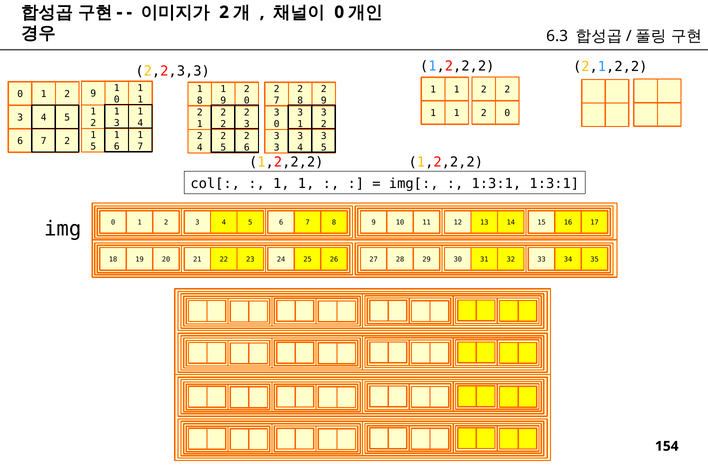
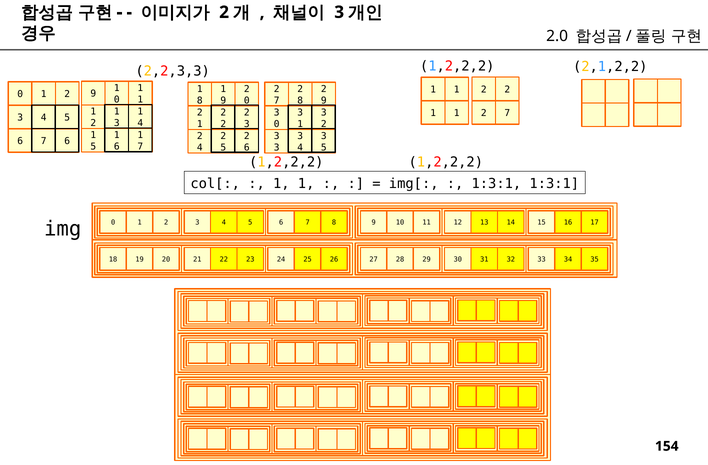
0: 0 -> 3 (339, 12)
6.3: 6.3 -> 2.0 (557, 36)
0: 0 -> 7 (507, 113)
6 7 2: 2 -> 6 (67, 141)
